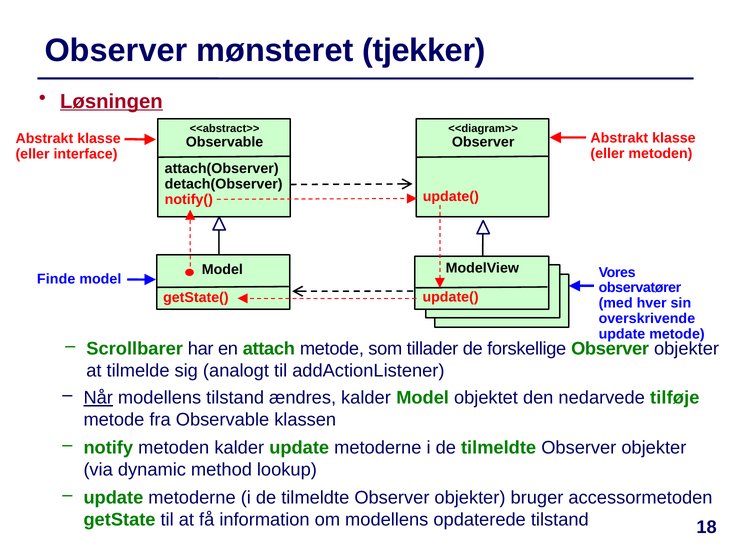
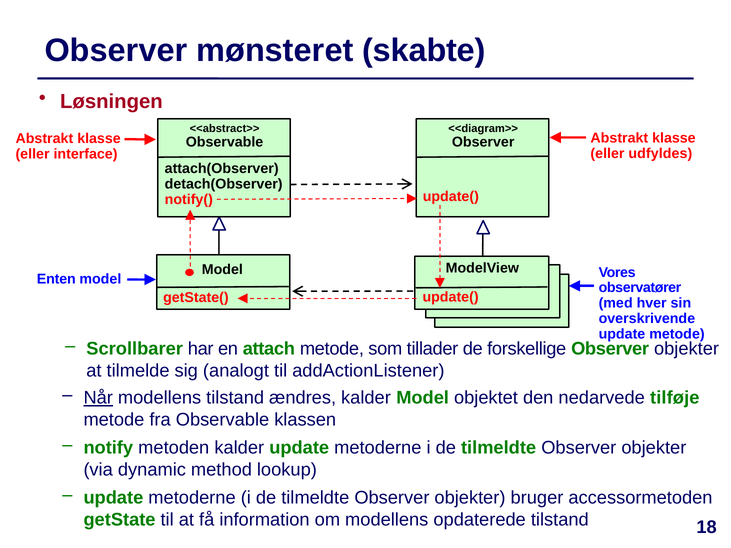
tjekker: tjekker -> skabte (424, 50)
Løsningen underline: present -> none (111, 101)
eller metoden: metoden -> udfyldes (660, 154)
Finde: Finde -> Enten (56, 279)
